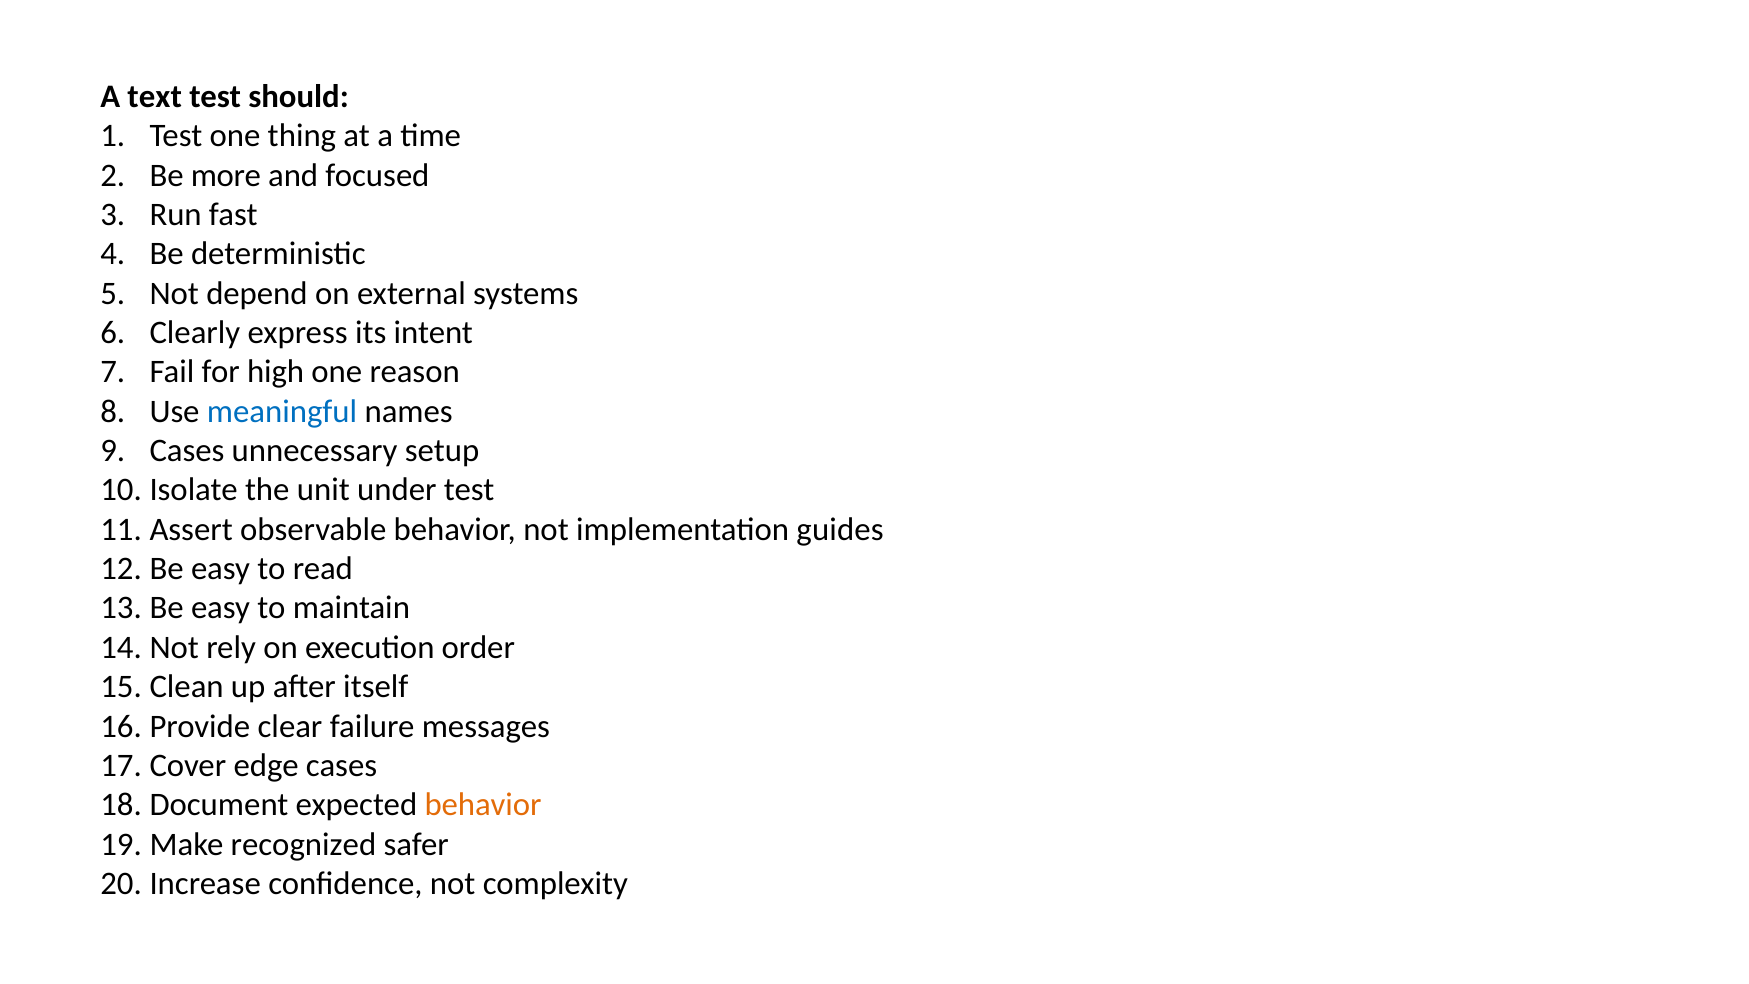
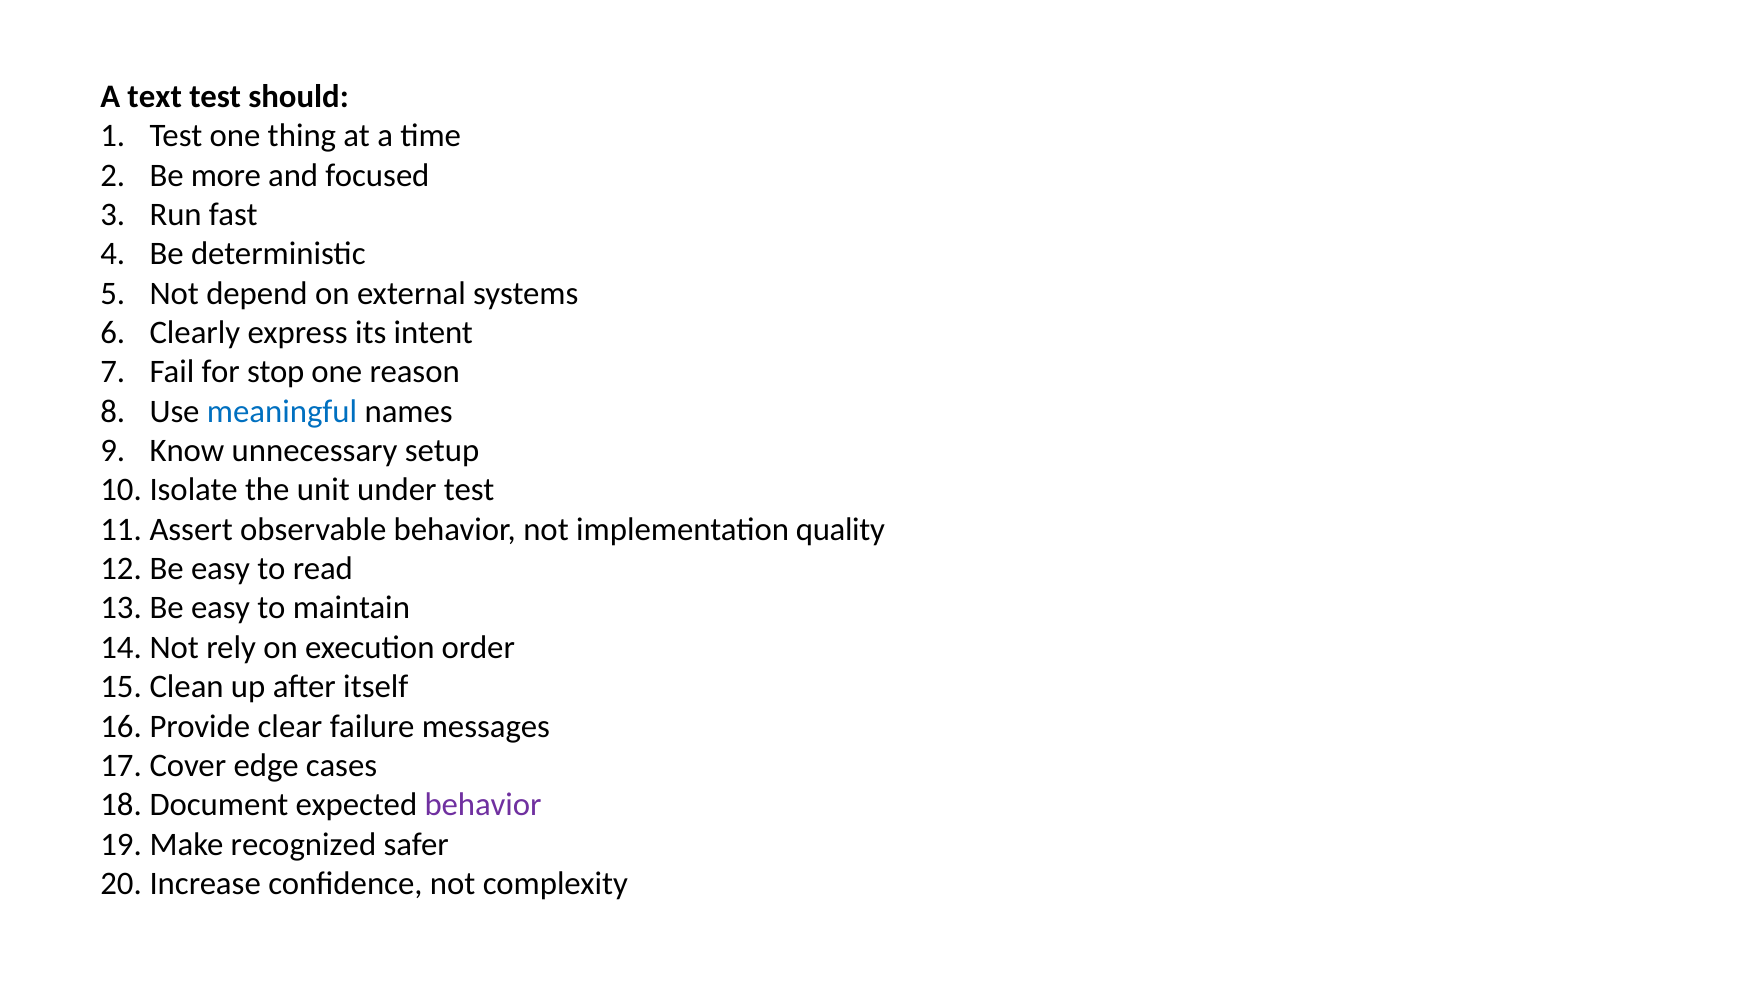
high: high -> stop (276, 372)
Cases: Cases -> Know (187, 451)
guides: guides -> quality (840, 529)
behavior colour: orange -> purple (483, 805)
